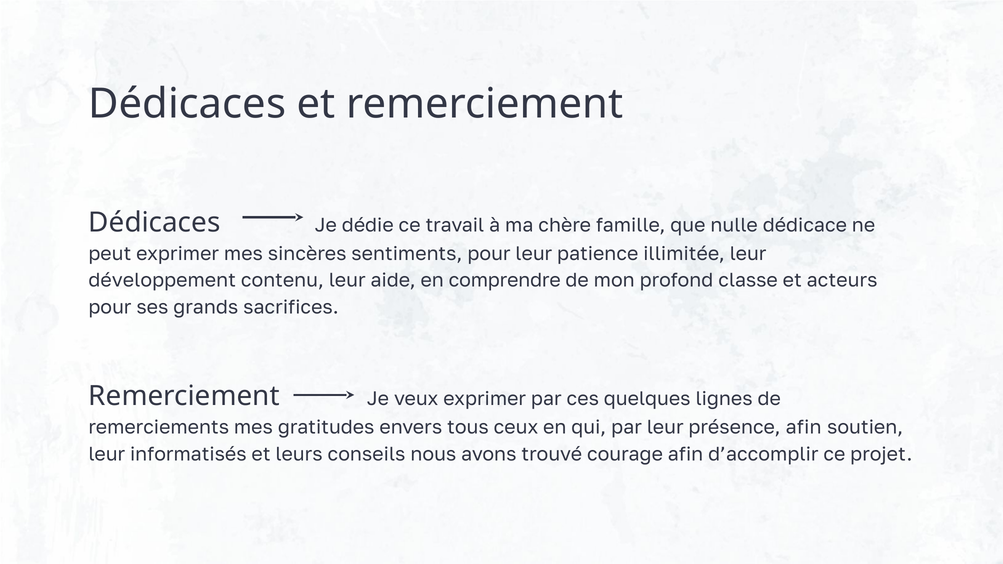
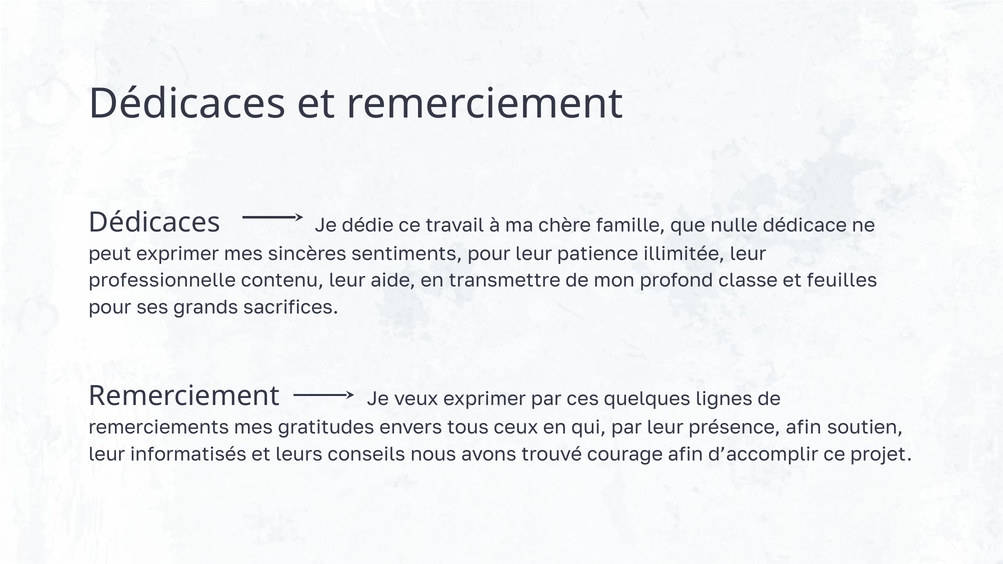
développement: développement -> professionnelle (162, 281)
comprendre: comprendre -> transmettre (505, 281)
acteurs: acteurs -> feuilles (842, 281)
